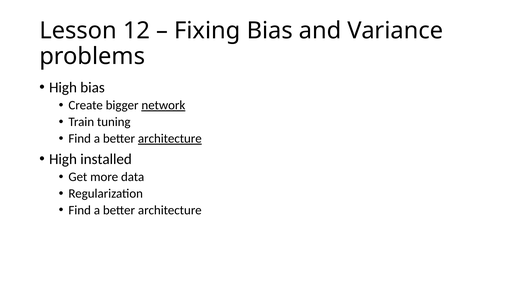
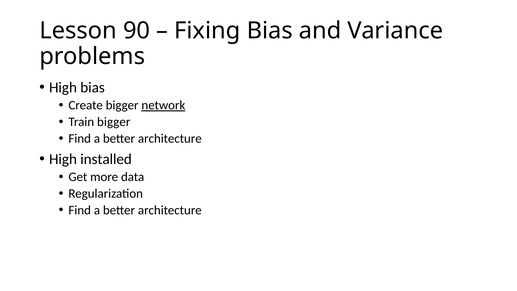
12: 12 -> 90 (137, 31)
Train tuning: tuning -> bigger (114, 122)
architecture underline: present -> none (170, 139)
